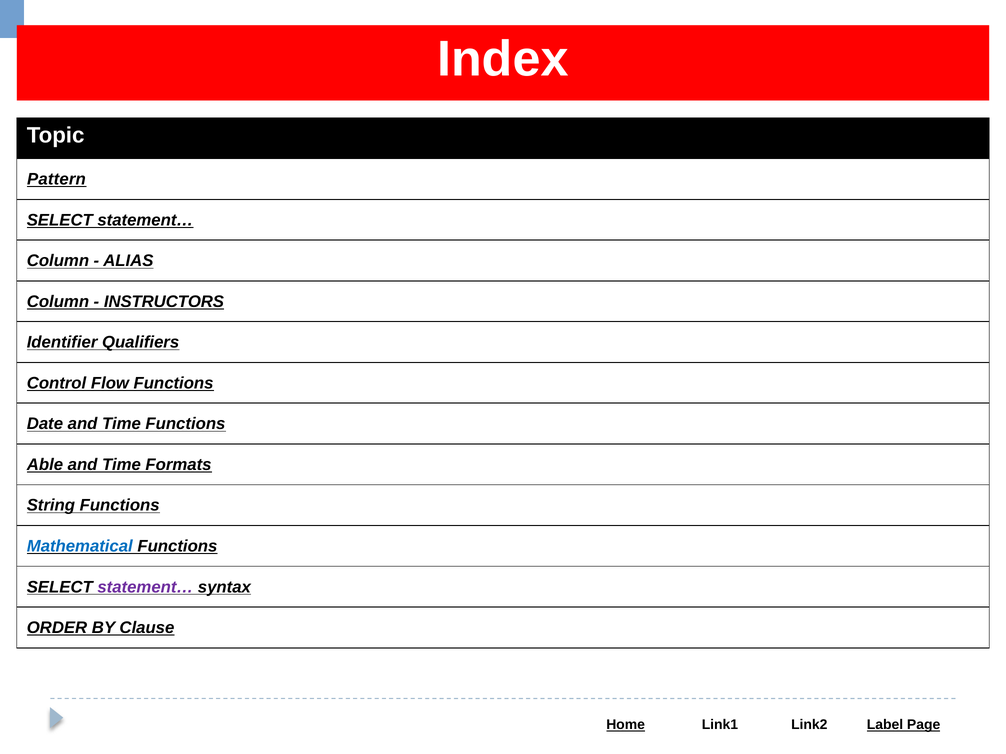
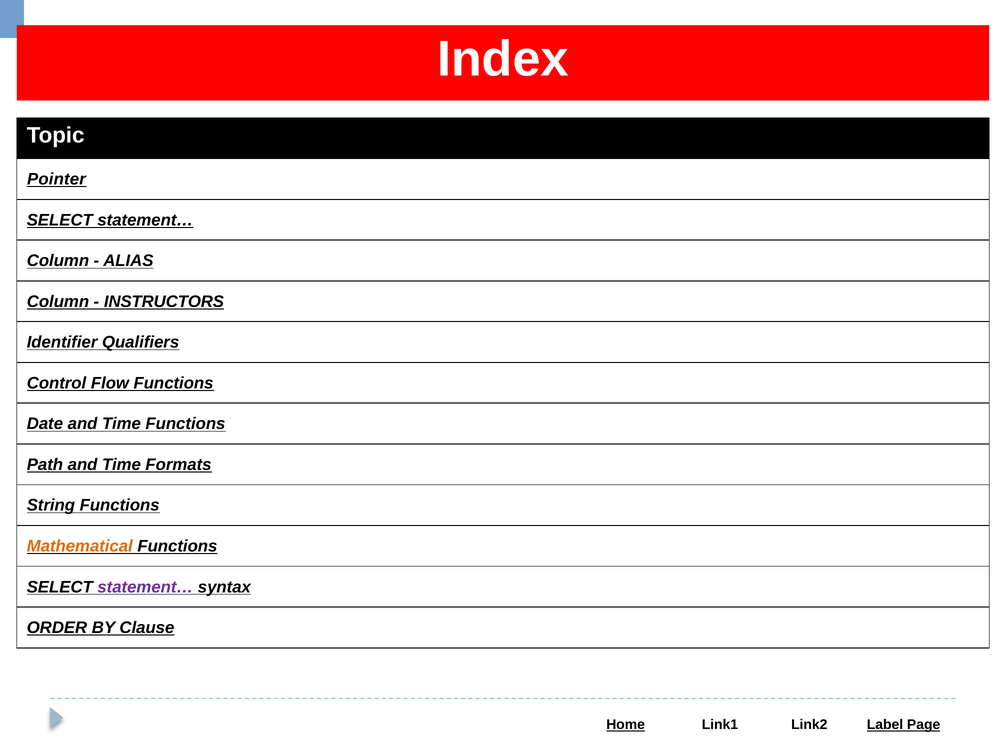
Pattern: Pattern -> Pointer (56, 179)
Able: Able -> Path (45, 465)
Mathematical colour: blue -> orange (80, 547)
